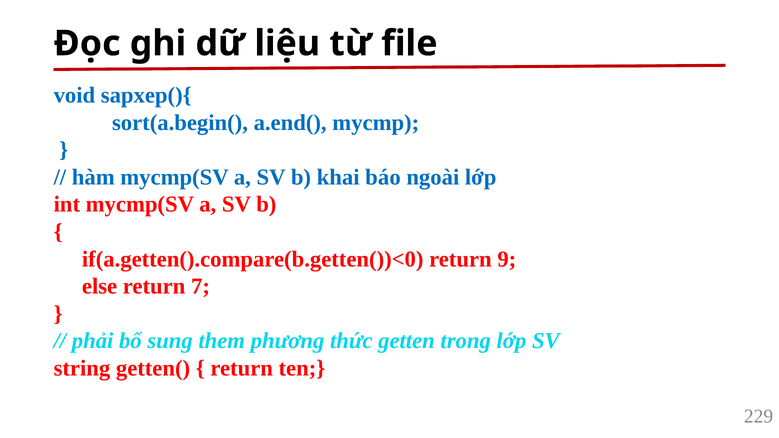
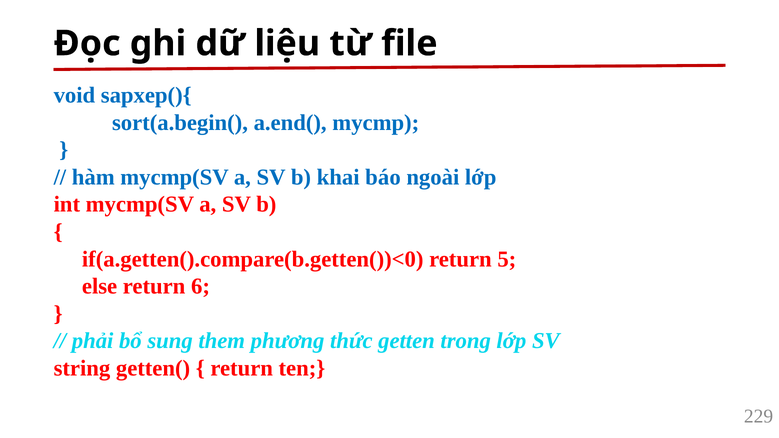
9: 9 -> 5 (507, 259)
7: 7 -> 6 (200, 286)
